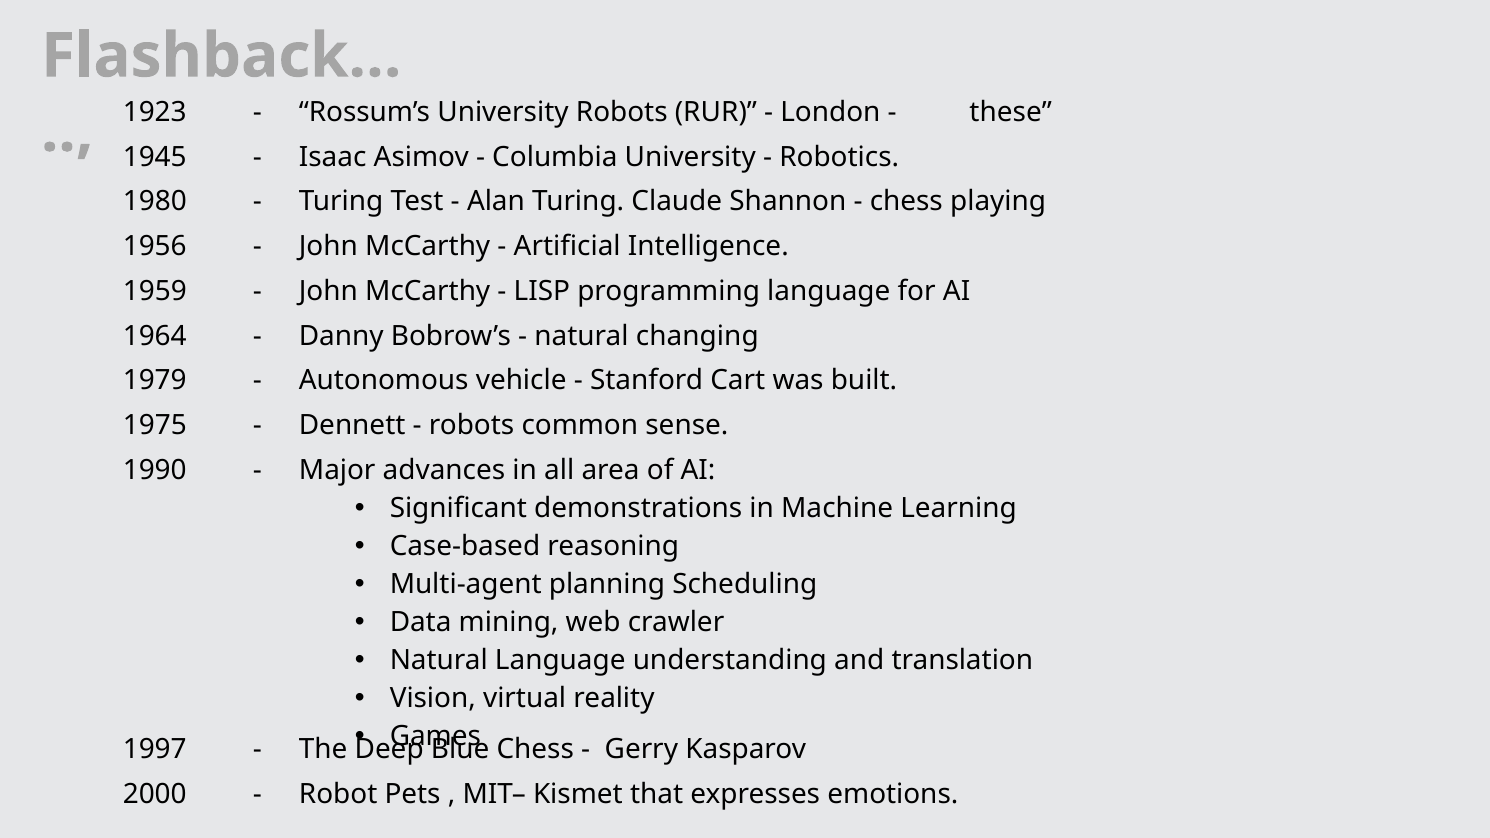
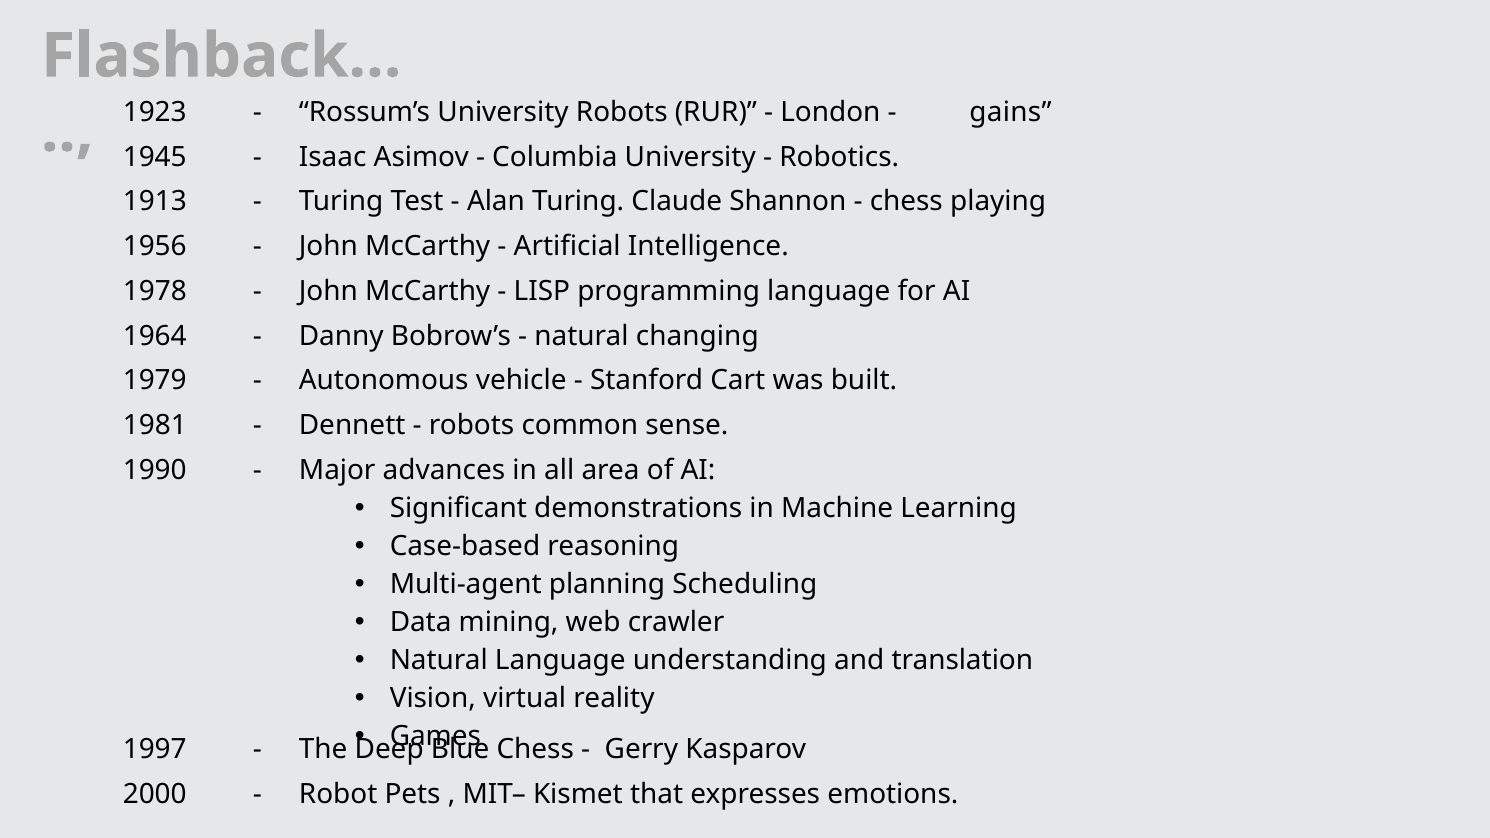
these: these -> gains (1010, 112)
1980: 1980 -> 1913 (155, 202)
1959: 1959 -> 1978 (155, 291)
1975: 1975 -> 1981 (155, 426)
